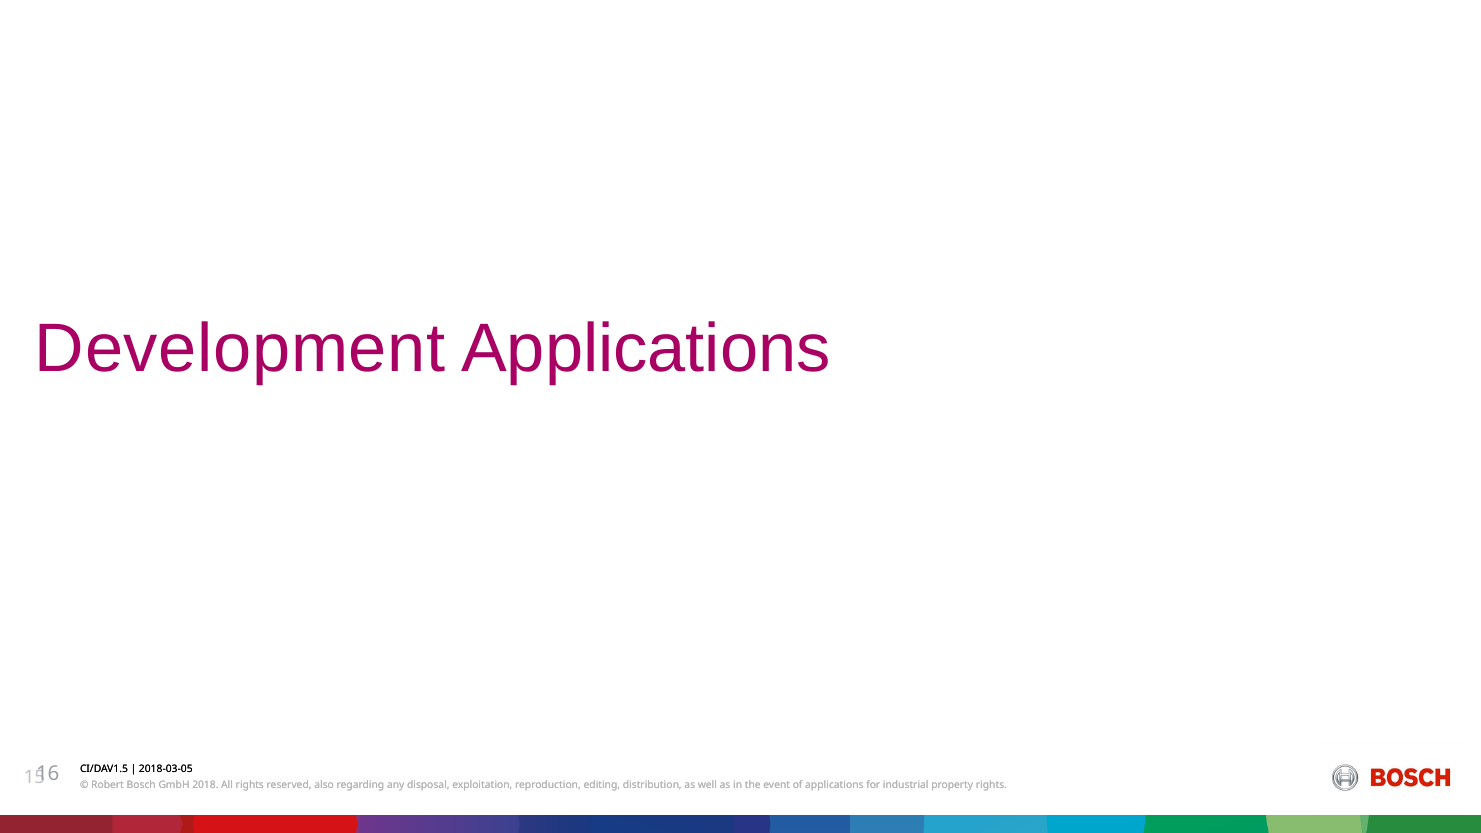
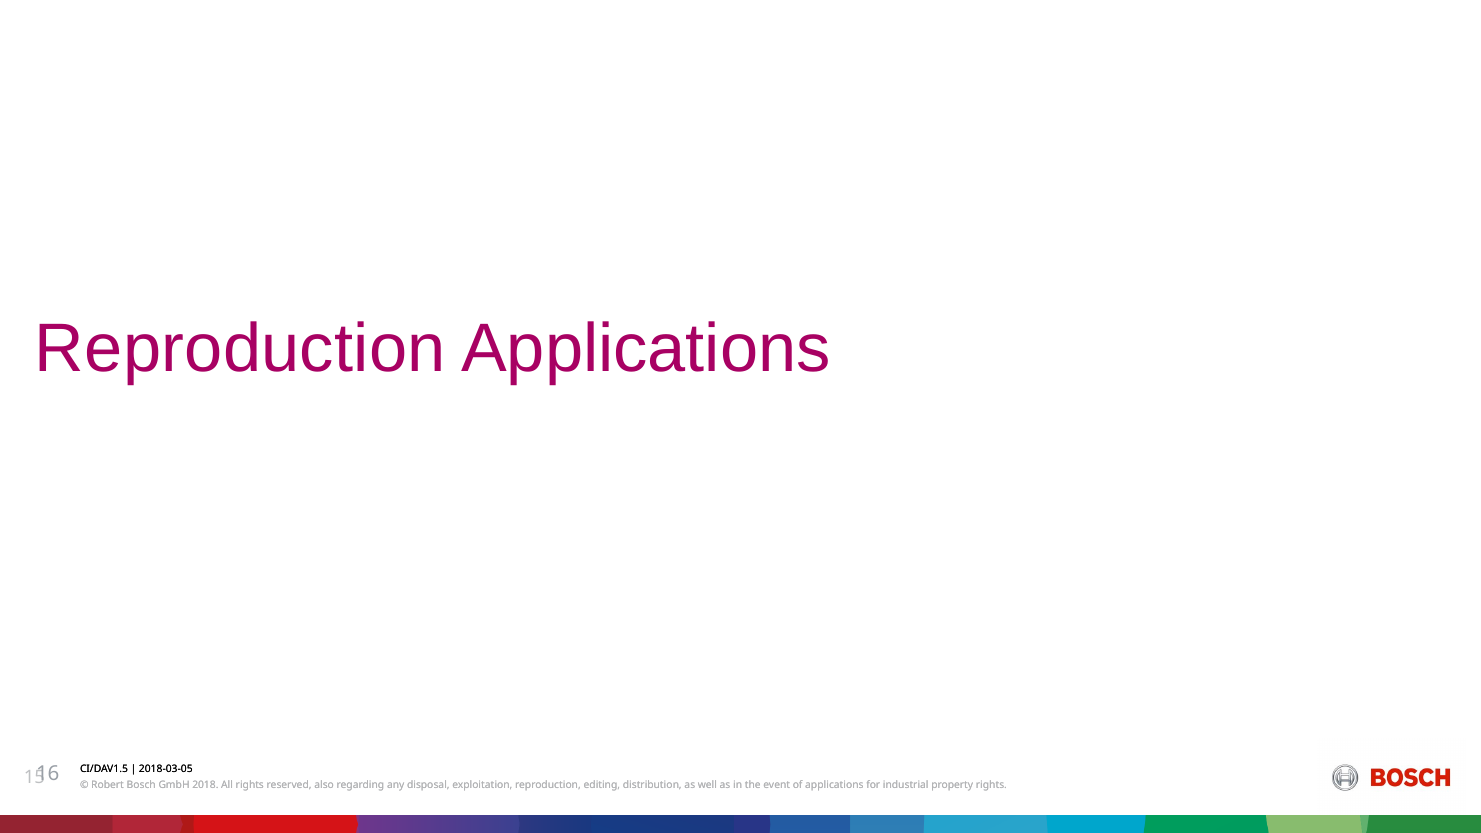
Development: Development -> Reproduction (240, 349)
